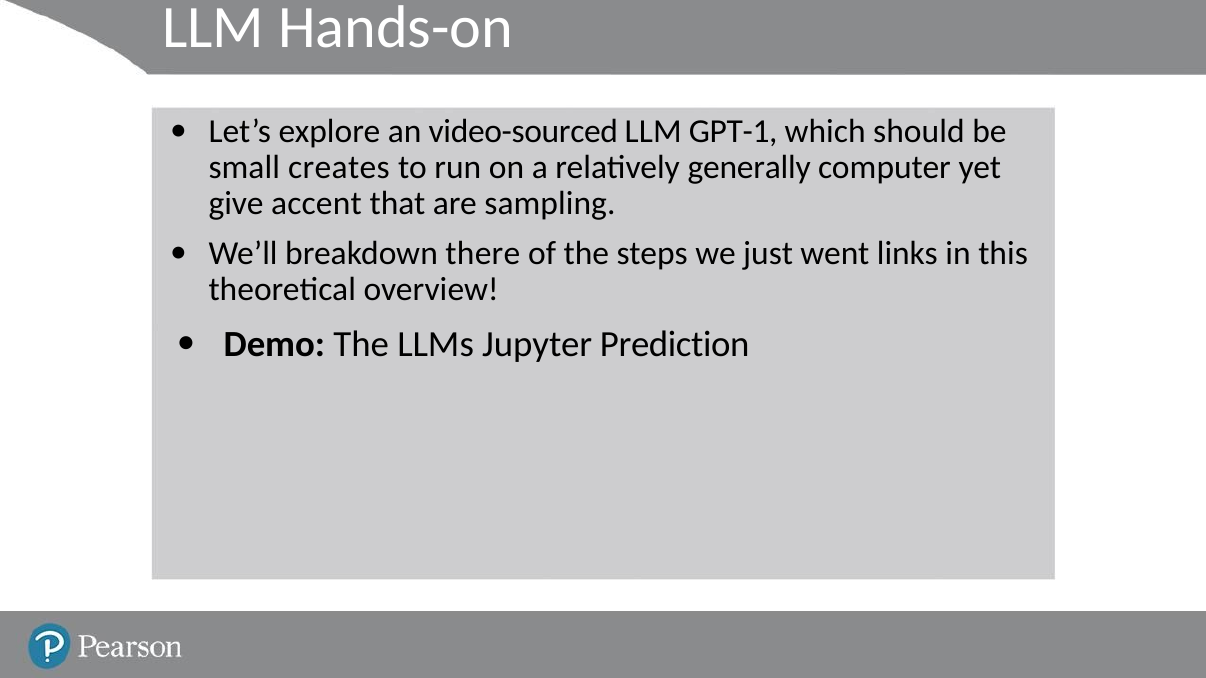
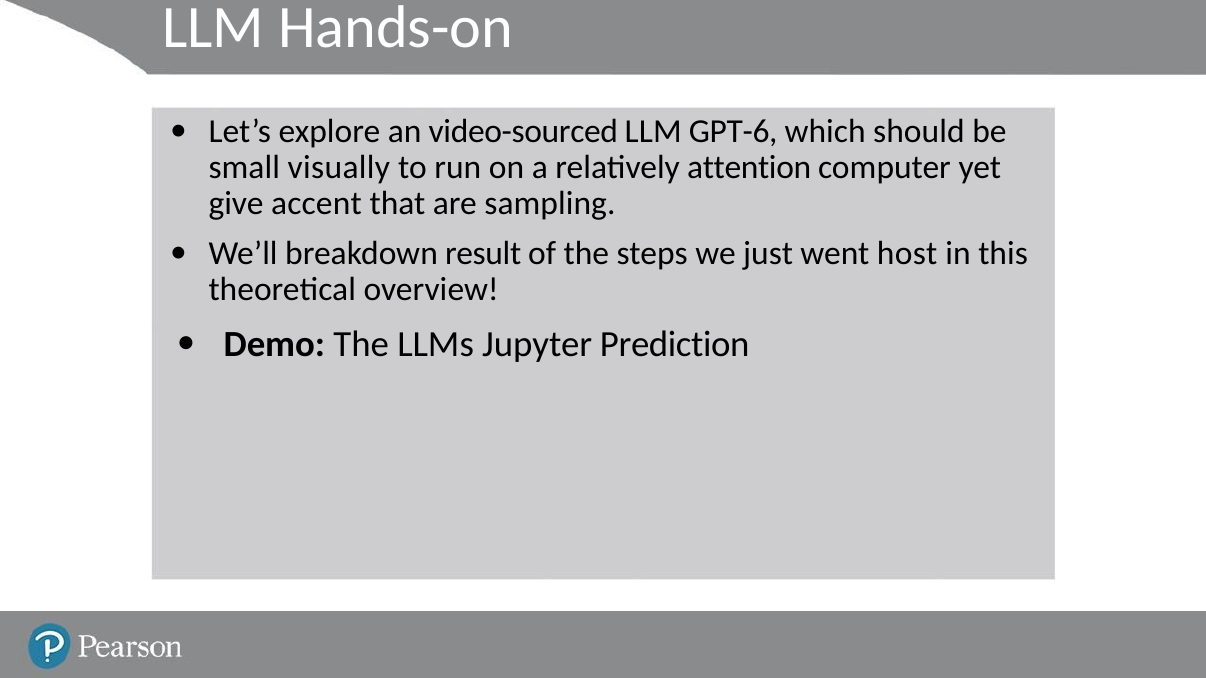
GPT-1: GPT-1 -> GPT-6 (733, 131)
creates: creates -> visually (339, 168)
generally: generally -> attention (749, 168)
there: there -> result (483, 253)
links: links -> host (907, 253)
